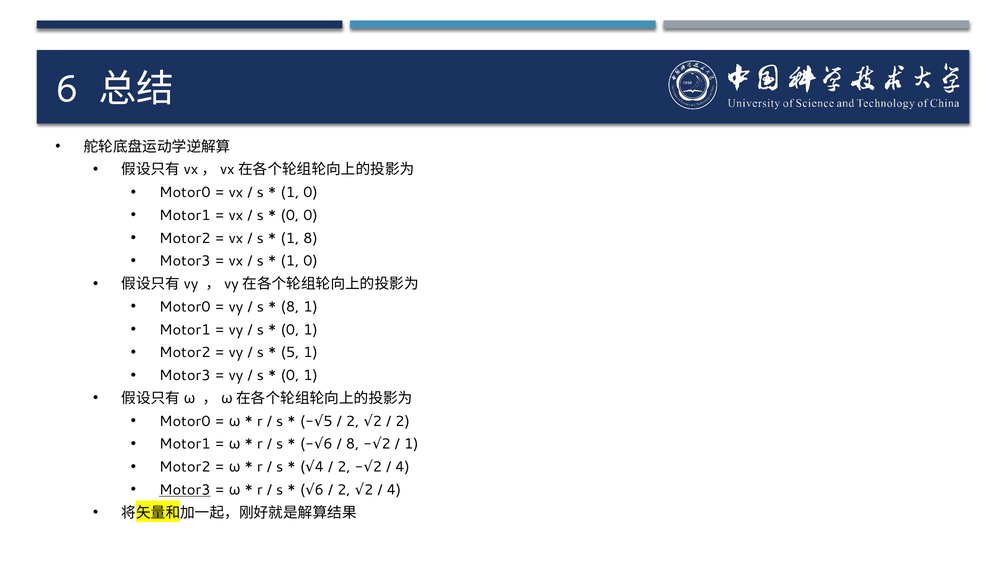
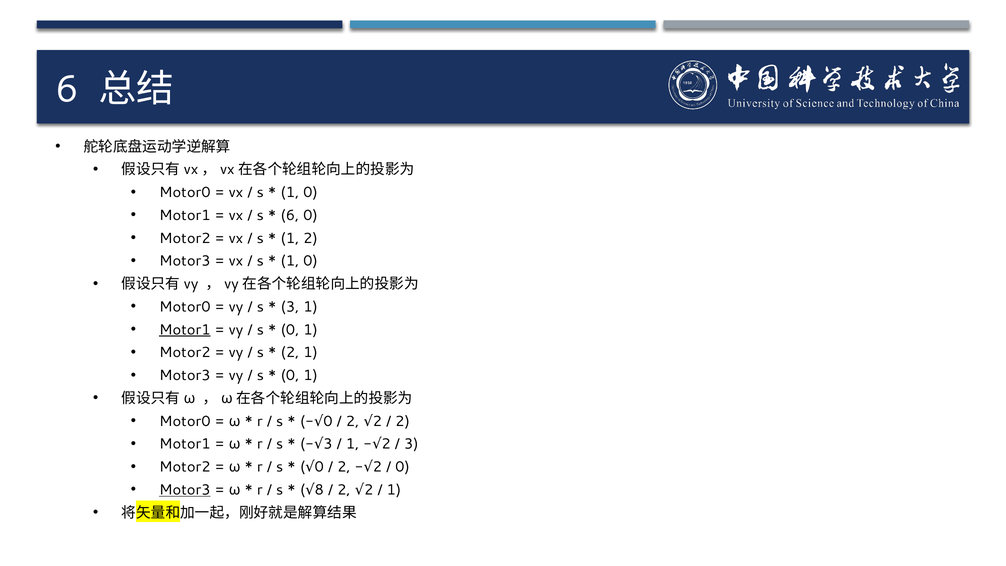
0: 0 -> 6 (290, 215)
1 8: 8 -> 2 (310, 238)
8: 8 -> 3 (290, 307)
Motor1 underline: none -> present (185, 330)
5: 5 -> 2 (290, 353)
5: 5 -> 0 (328, 421)
6: 6 -> 3 (328, 444)
8: 8 -> 1 (353, 444)
1: 1 -> 3 (411, 444)
4: 4 -> 0 (319, 467)
4: 4 -> 0 (403, 467)
6: 6 -> 8 (319, 490)
4: 4 -> 1 (394, 490)
